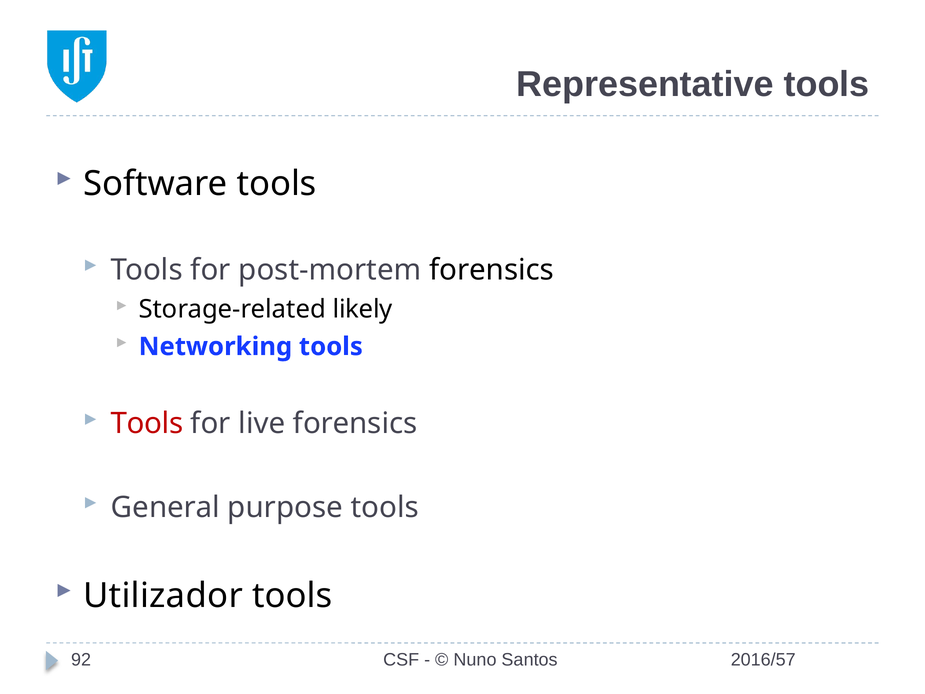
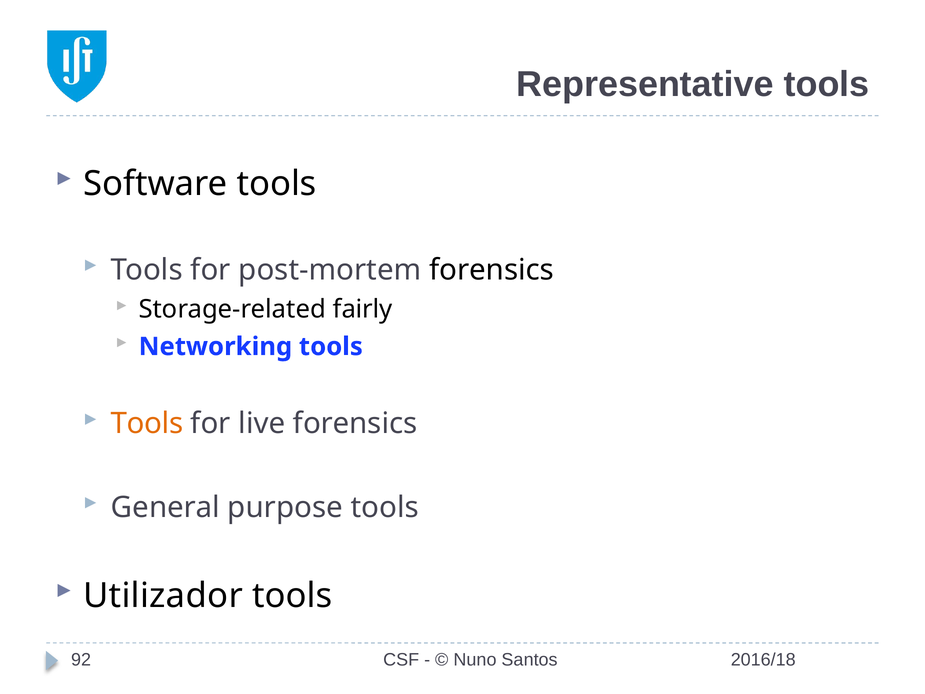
likely: likely -> fairly (363, 309)
Tools colour: red -> orange (147, 424)
2016/57: 2016/57 -> 2016/18 (763, 660)
